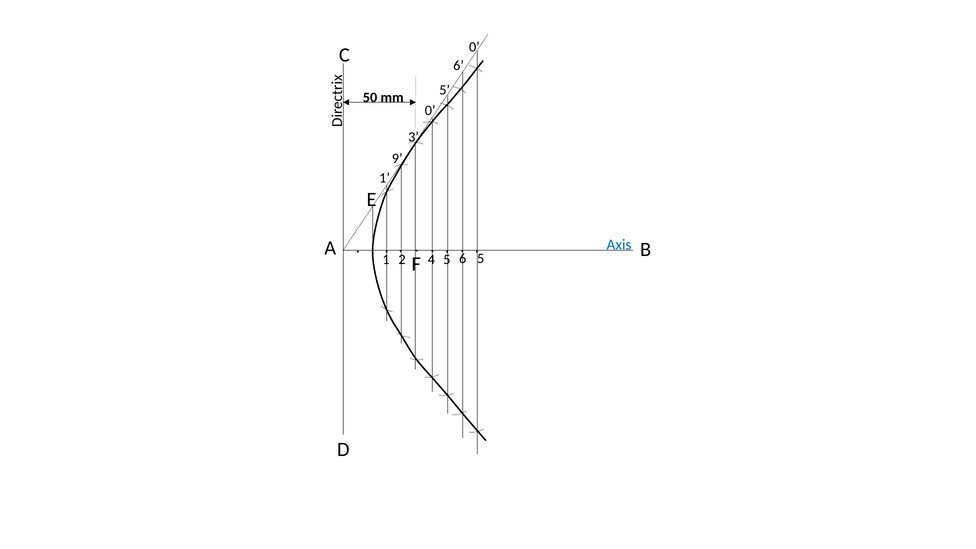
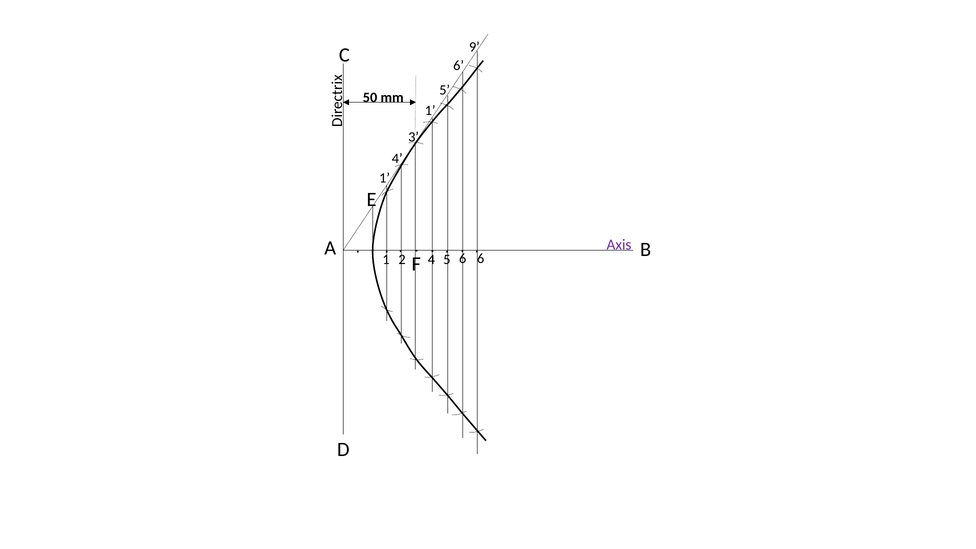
0: 0 -> 9 (474, 47)
0: 0 -> 1 (430, 110)
9: 9 -> 4 (397, 158)
Axis colour: blue -> purple (619, 245)
1 5: 5 -> 6 (481, 259)
